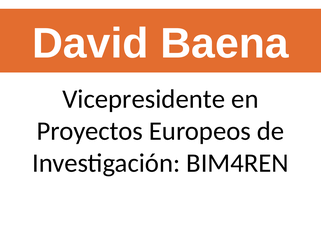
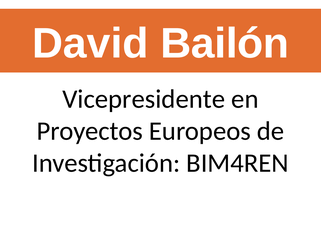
Baena: Baena -> Bailón (225, 44)
